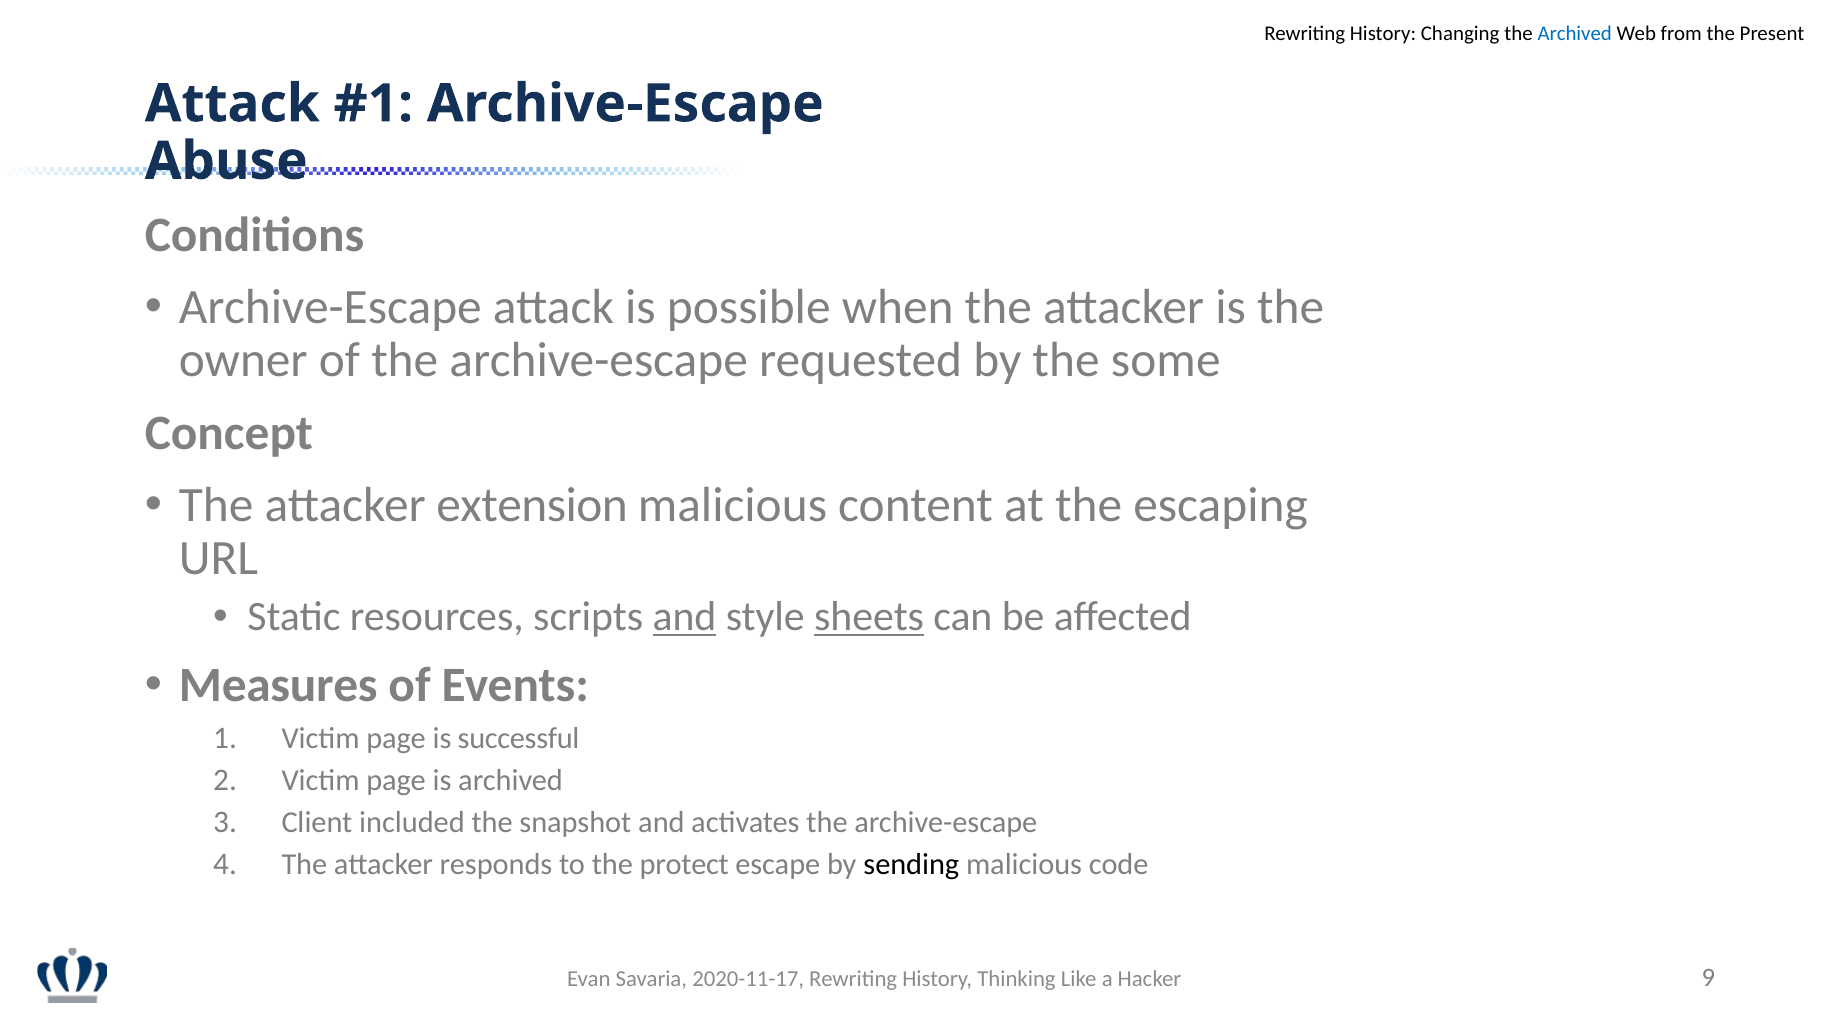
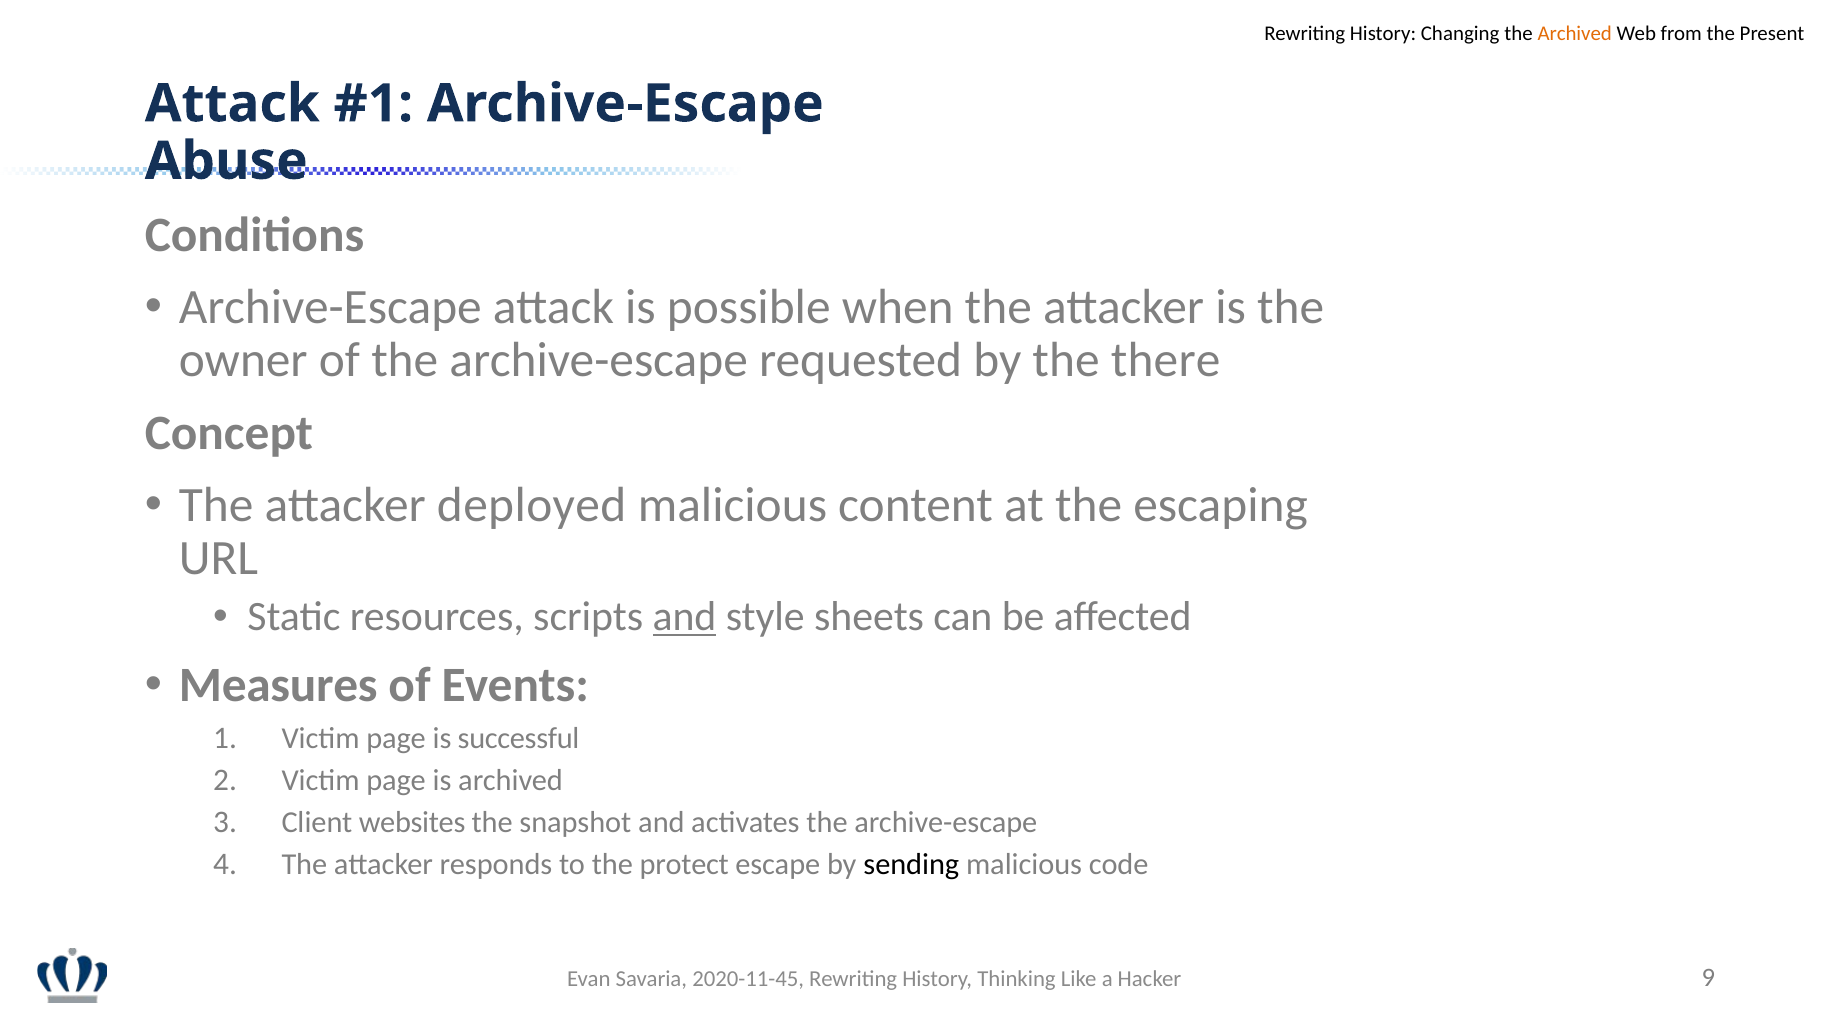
Archived colour: blue -> orange (1575, 34)
some: some -> there (1166, 360)
extension: extension -> deployed (532, 505)
sheets underline: present -> none (869, 617)
included: included -> websites (412, 823)
2020-11-17: 2020-11-17 -> 2020-11-45 (748, 979)
